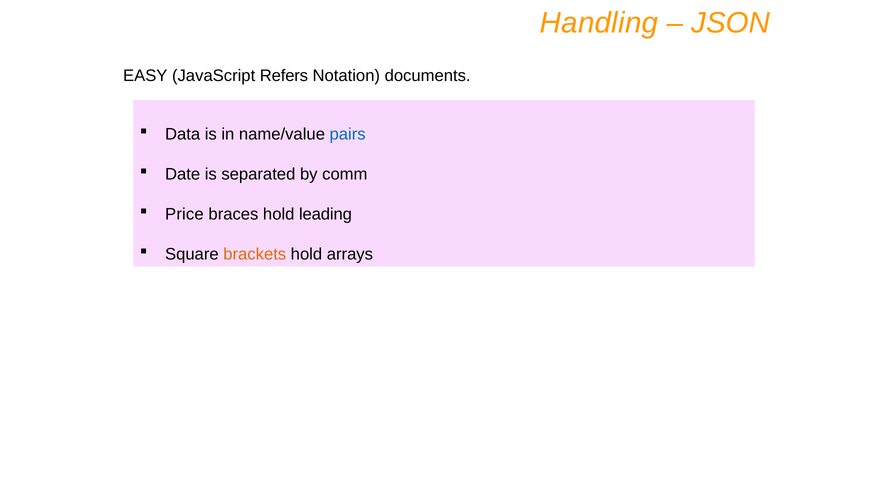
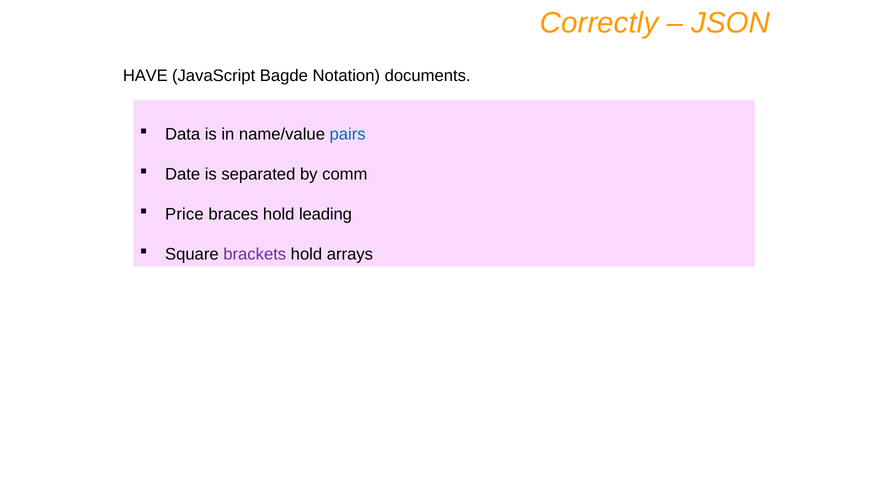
Handling: Handling -> Correctly (599, 23)
EASY: EASY -> HAVE (145, 75)
Refers: Refers -> Bagde (284, 75)
brackets colour: orange -> purple (255, 254)
